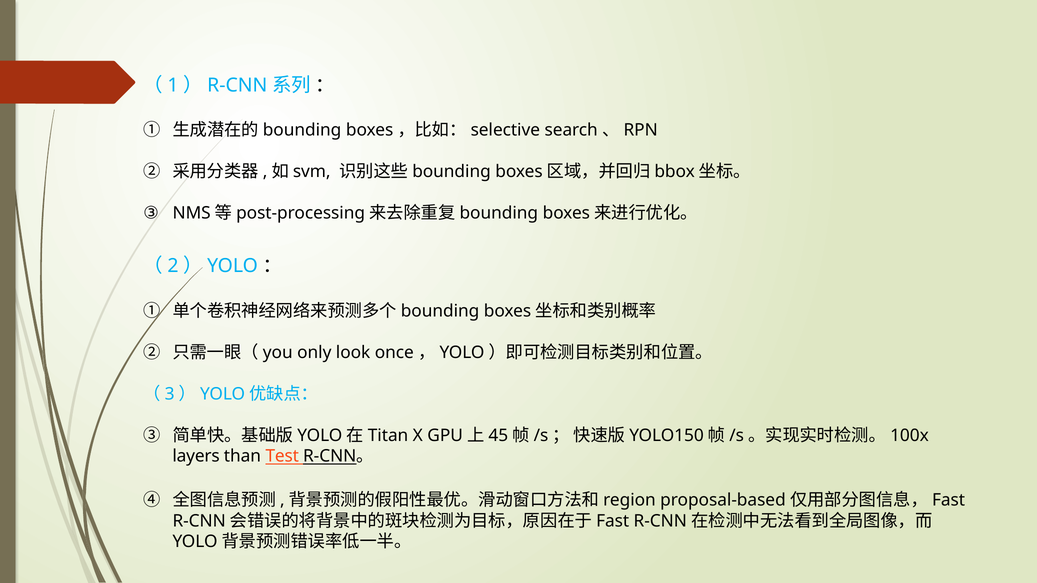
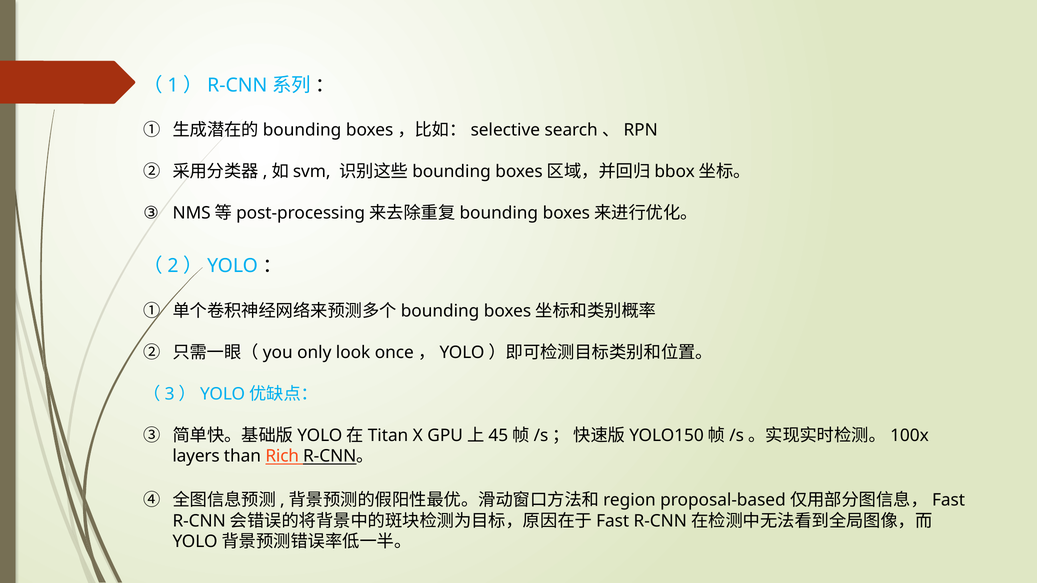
Test: Test -> Rich (282, 456)
